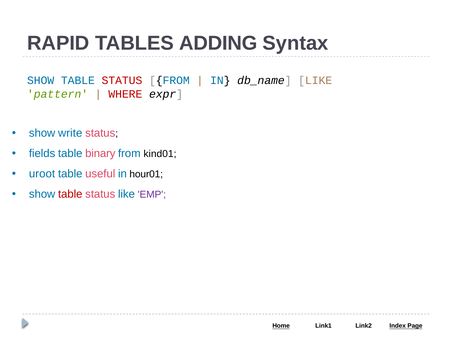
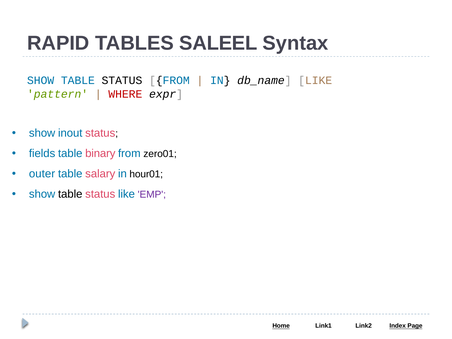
ADDING: ADDING -> SALEEL (218, 43)
STATUS colour: red -> black (122, 80)
write: write -> inout (70, 133)
kind01: kind01 -> zero01 (160, 154)
uroot: uroot -> outer (42, 174)
useful: useful -> salary (100, 174)
table colour: red -> black (70, 194)
